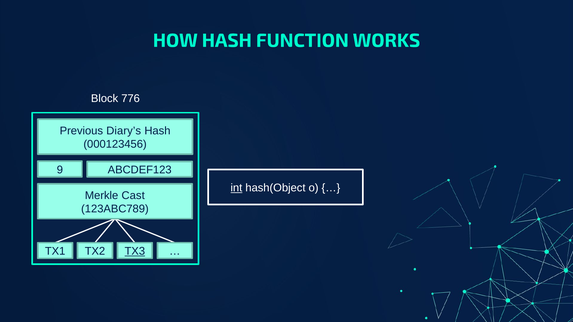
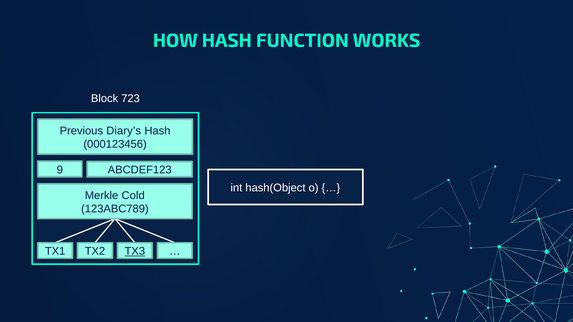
776: 776 -> 723 (131, 99)
int underline: present -> none (236, 188)
Cast: Cast -> Cold (133, 196)
